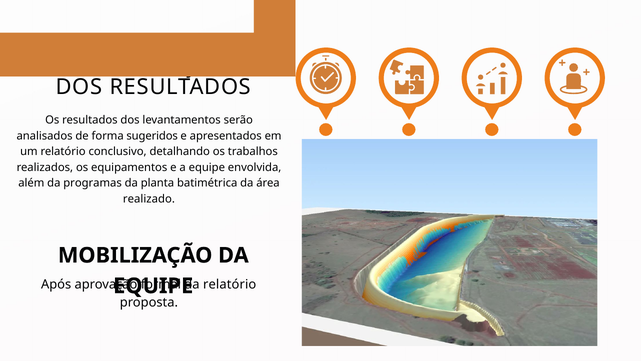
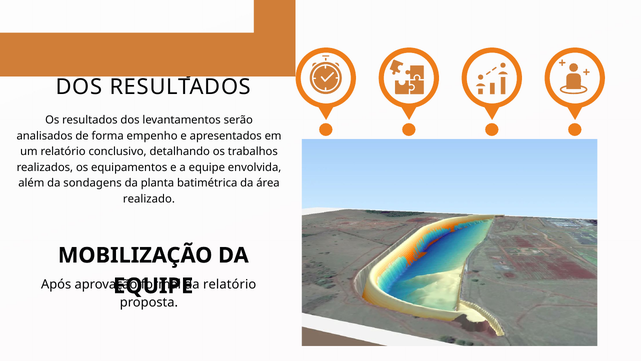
sugeridos: sugeridos -> empenho (152, 136)
programas: programas -> sondagens (93, 183)
